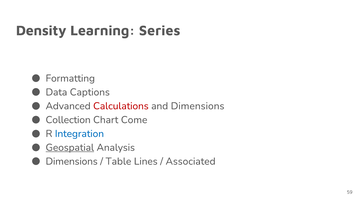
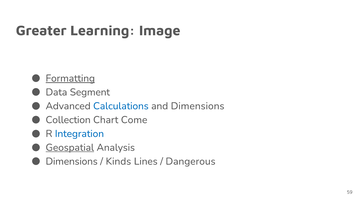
Density: Density -> Greater (41, 31)
Series: Series -> Image (160, 31)
Formatting underline: none -> present (70, 78)
Captions: Captions -> Segment (90, 92)
Calculations colour: red -> blue (121, 106)
Table: Table -> Kinds (118, 161)
Associated: Associated -> Dangerous (191, 161)
